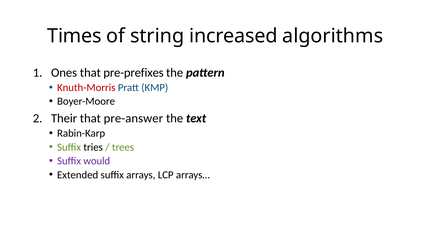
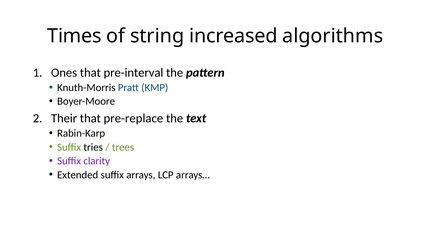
pre-prefixes: pre-prefixes -> pre-interval (133, 73)
Knuth-Morris colour: red -> black (86, 88)
pre-answer: pre-answer -> pre-replace (133, 119)
would: would -> clarity (97, 161)
